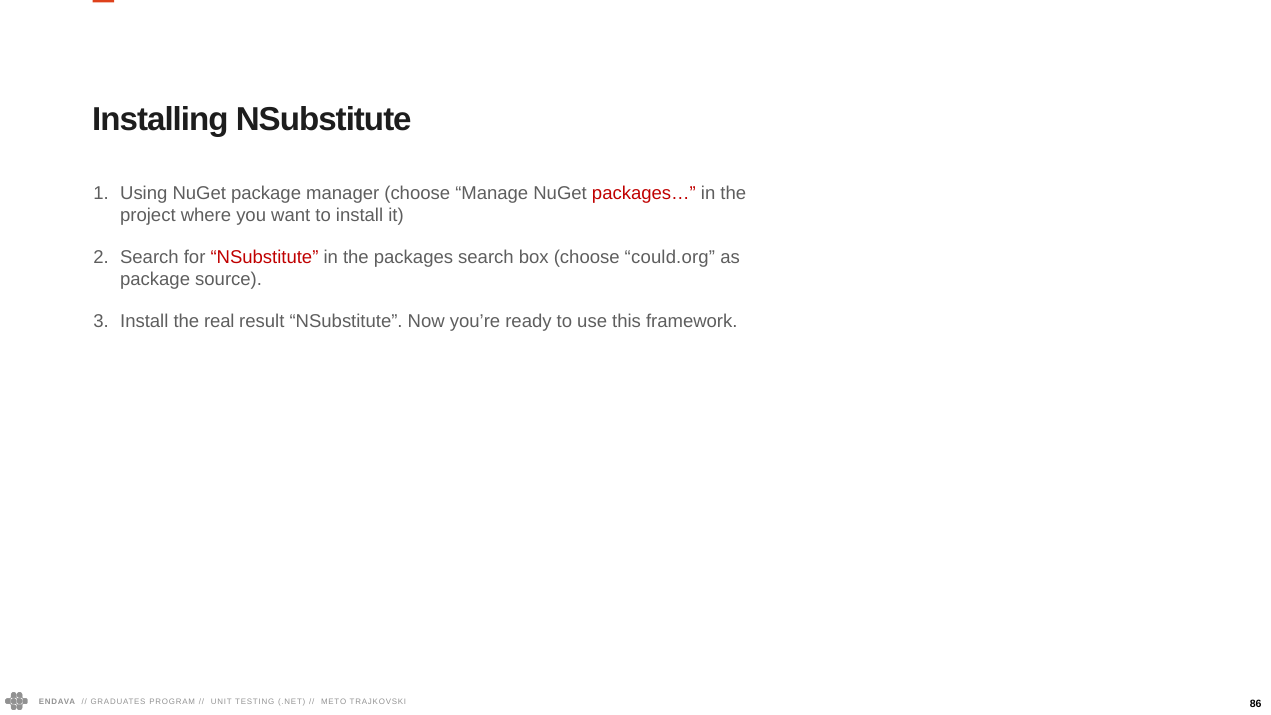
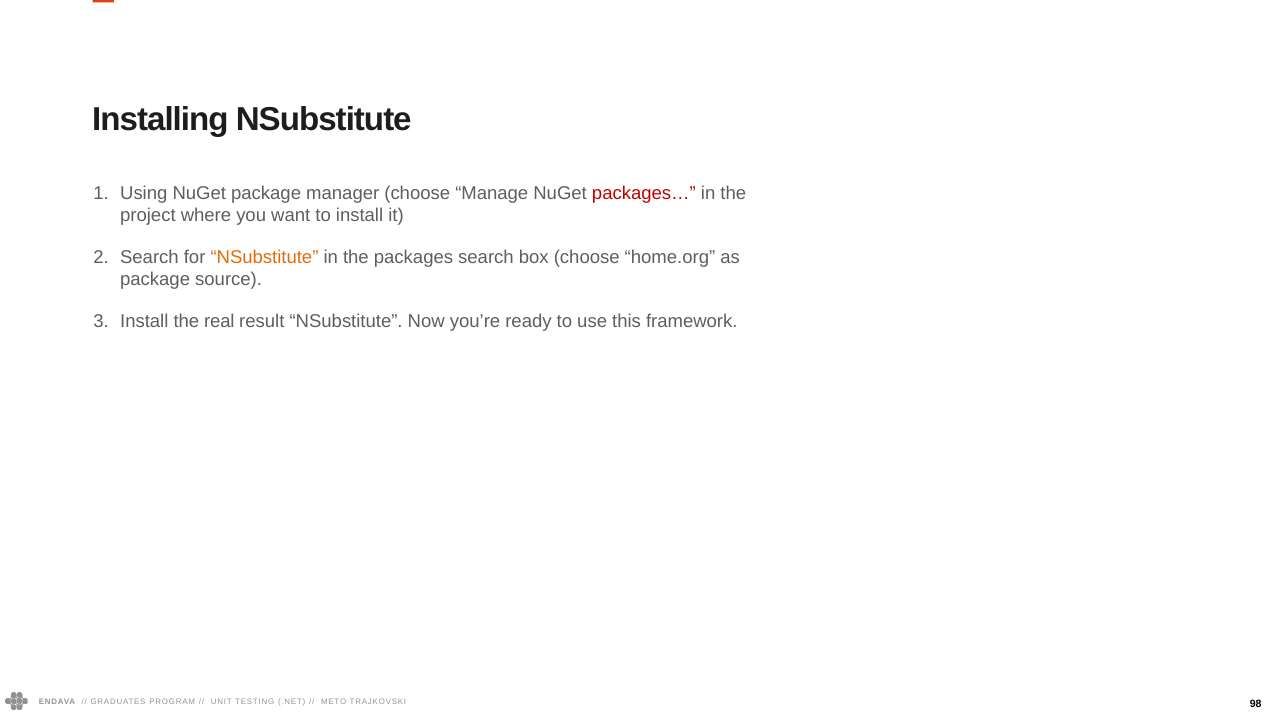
NSubstitute colour: red -> orange (265, 257)
could.org: could.org -> home.org (670, 257)
86: 86 -> 98 (1256, 704)
